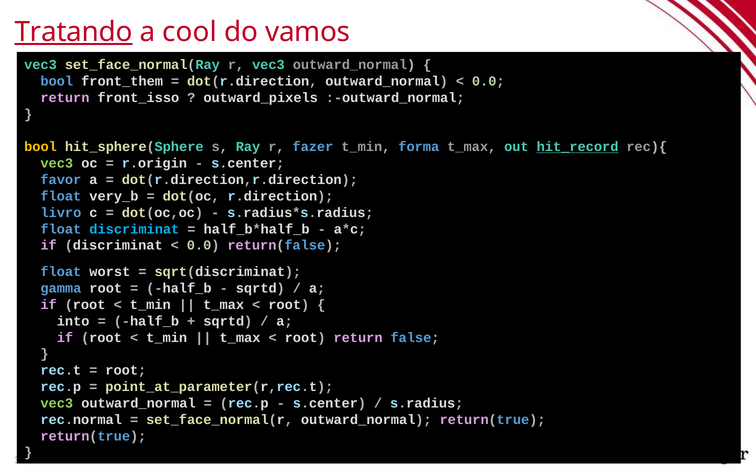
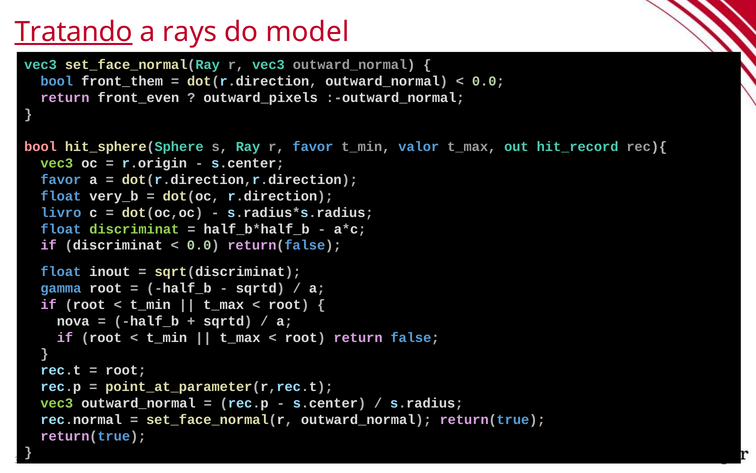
cool: cool -> rays (190, 32)
vamos: vamos -> model (307, 32)
front_isso: front_isso -> front_even (138, 98)
bool colour: yellow -> pink (41, 147)
r fazer: fazer -> favor (313, 147)
forma: forma -> valor (419, 147)
hit_record underline: present -> none (578, 147)
discriminat colour: light blue -> light green (134, 229)
worst: worst -> inout (110, 272)
into: into -> nova (73, 321)
